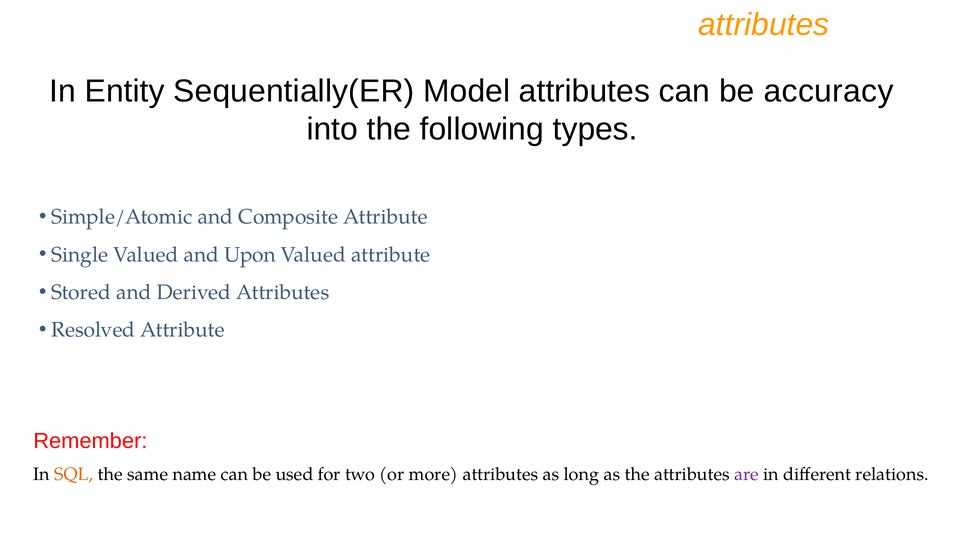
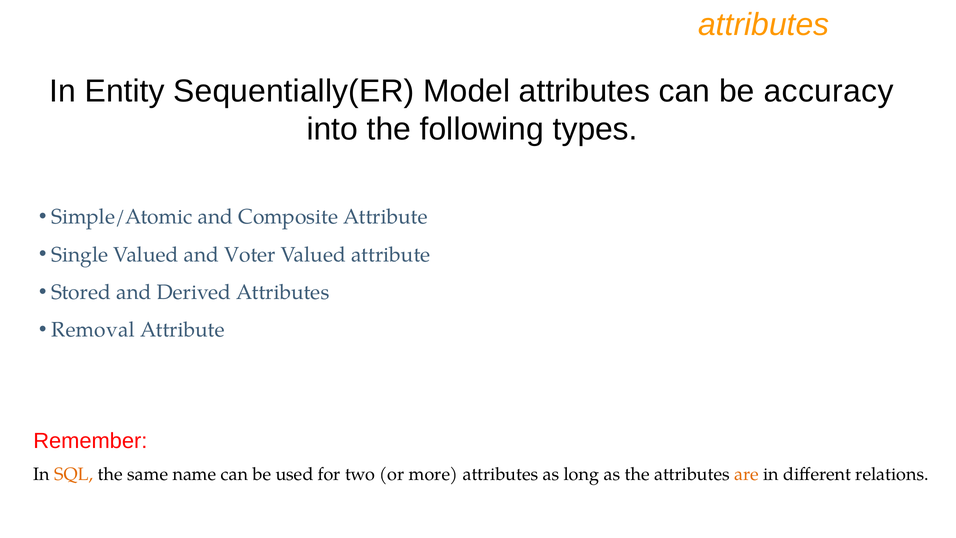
Upon: Upon -> Voter (250, 255)
Resolved: Resolved -> Removal (93, 330)
are colour: purple -> orange (747, 474)
